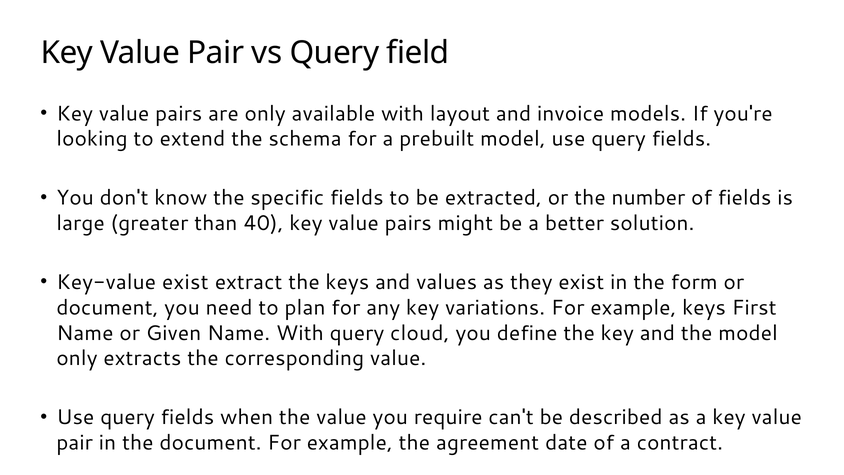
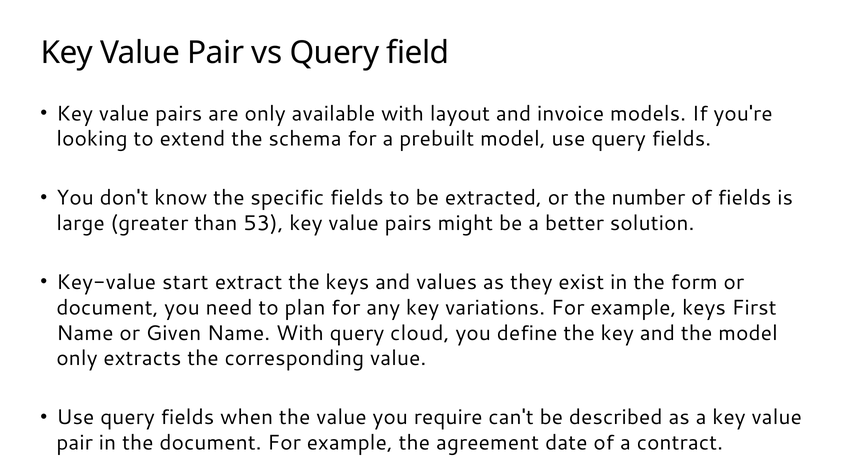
40: 40 -> 53 (263, 223)
Key-value exist: exist -> start (185, 282)
